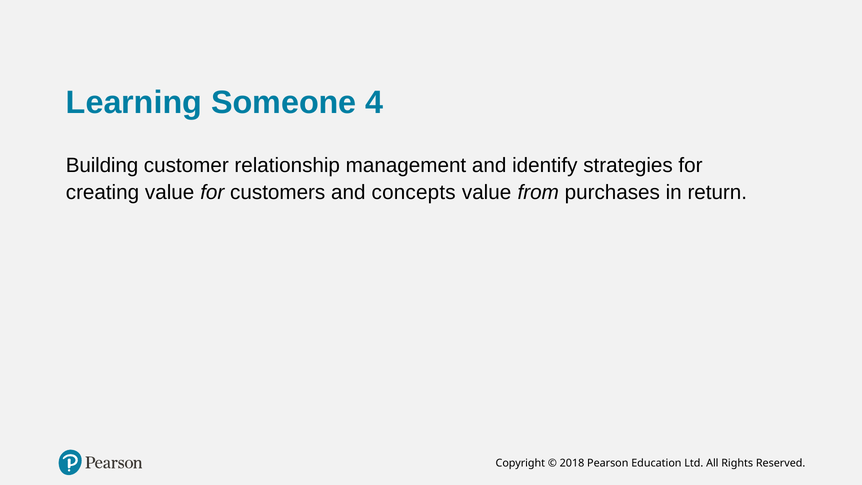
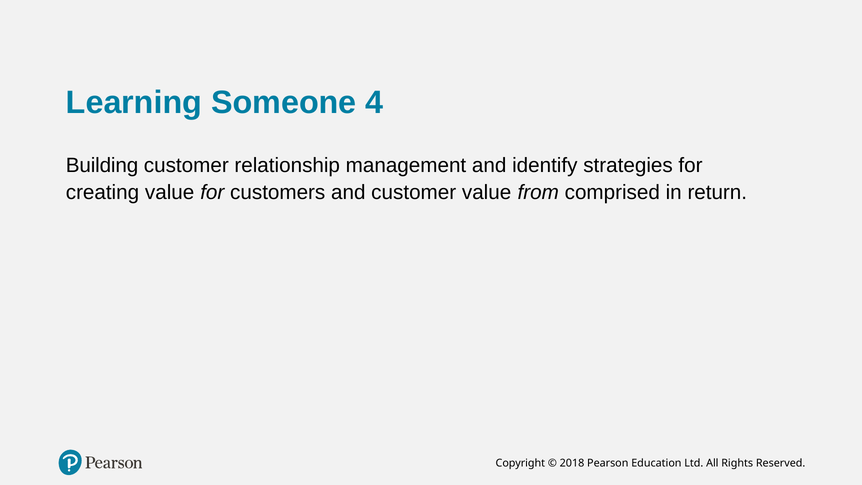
and concepts: concepts -> customer (414, 193)
purchases: purchases -> comprised (612, 193)
